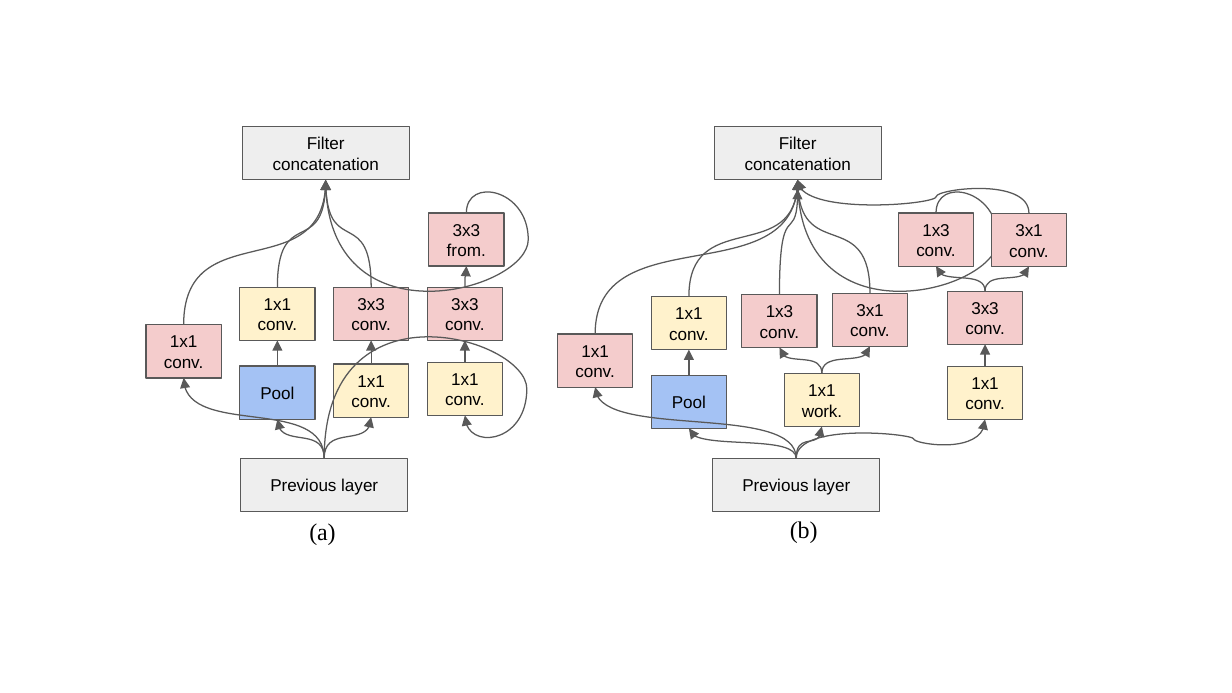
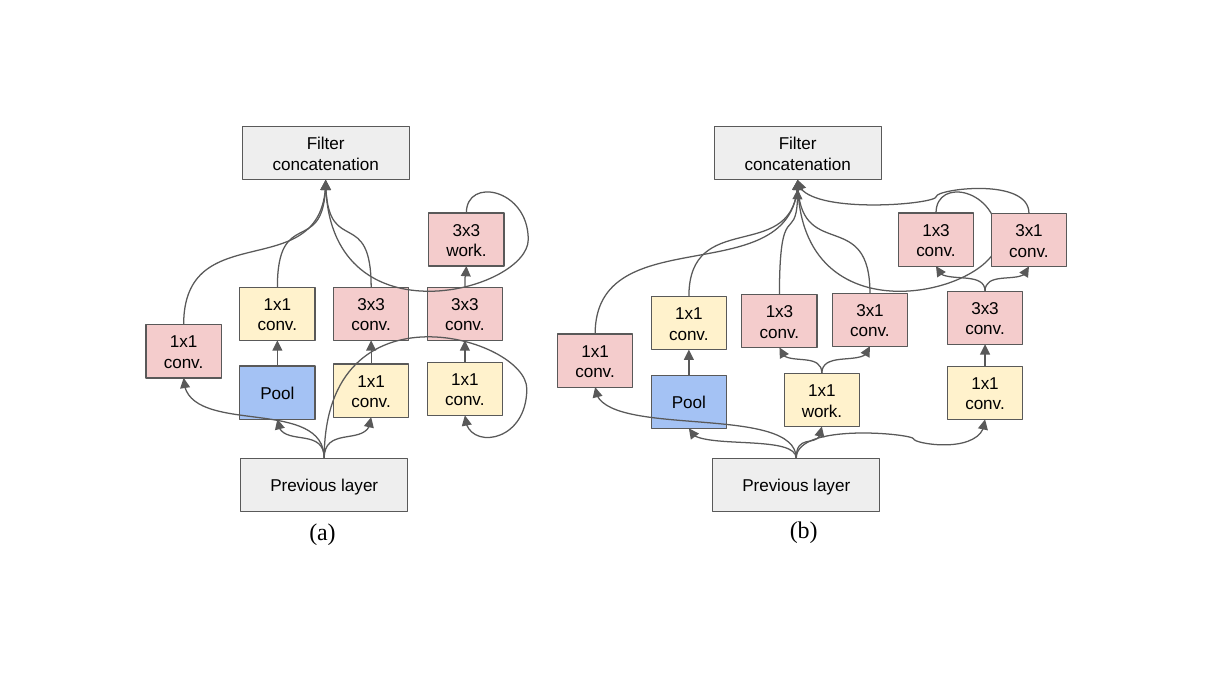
from: from -> work (466, 251)
